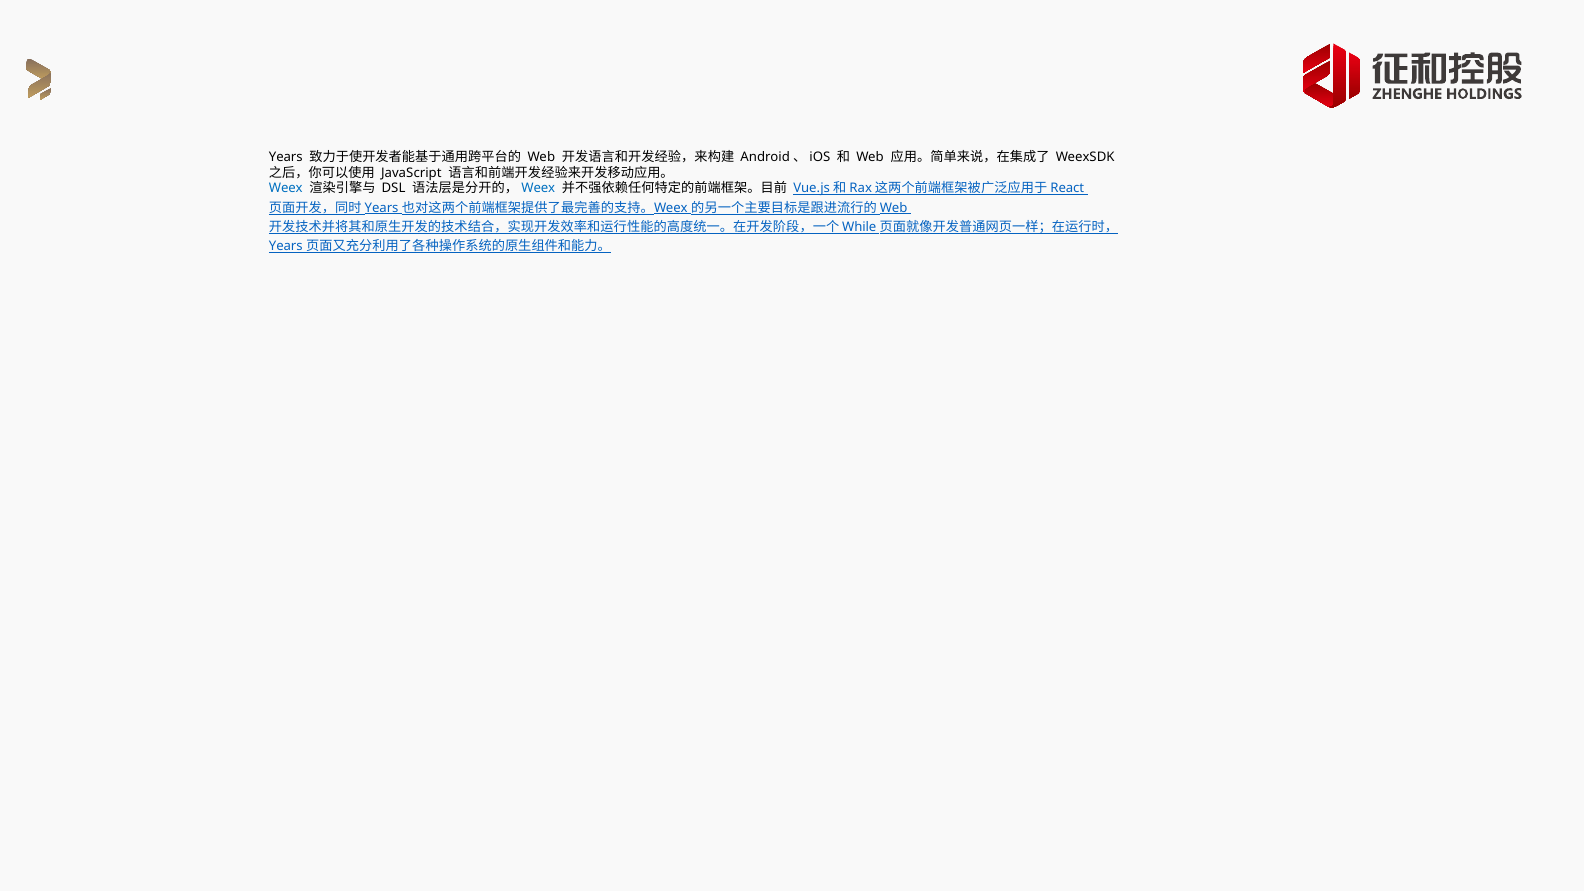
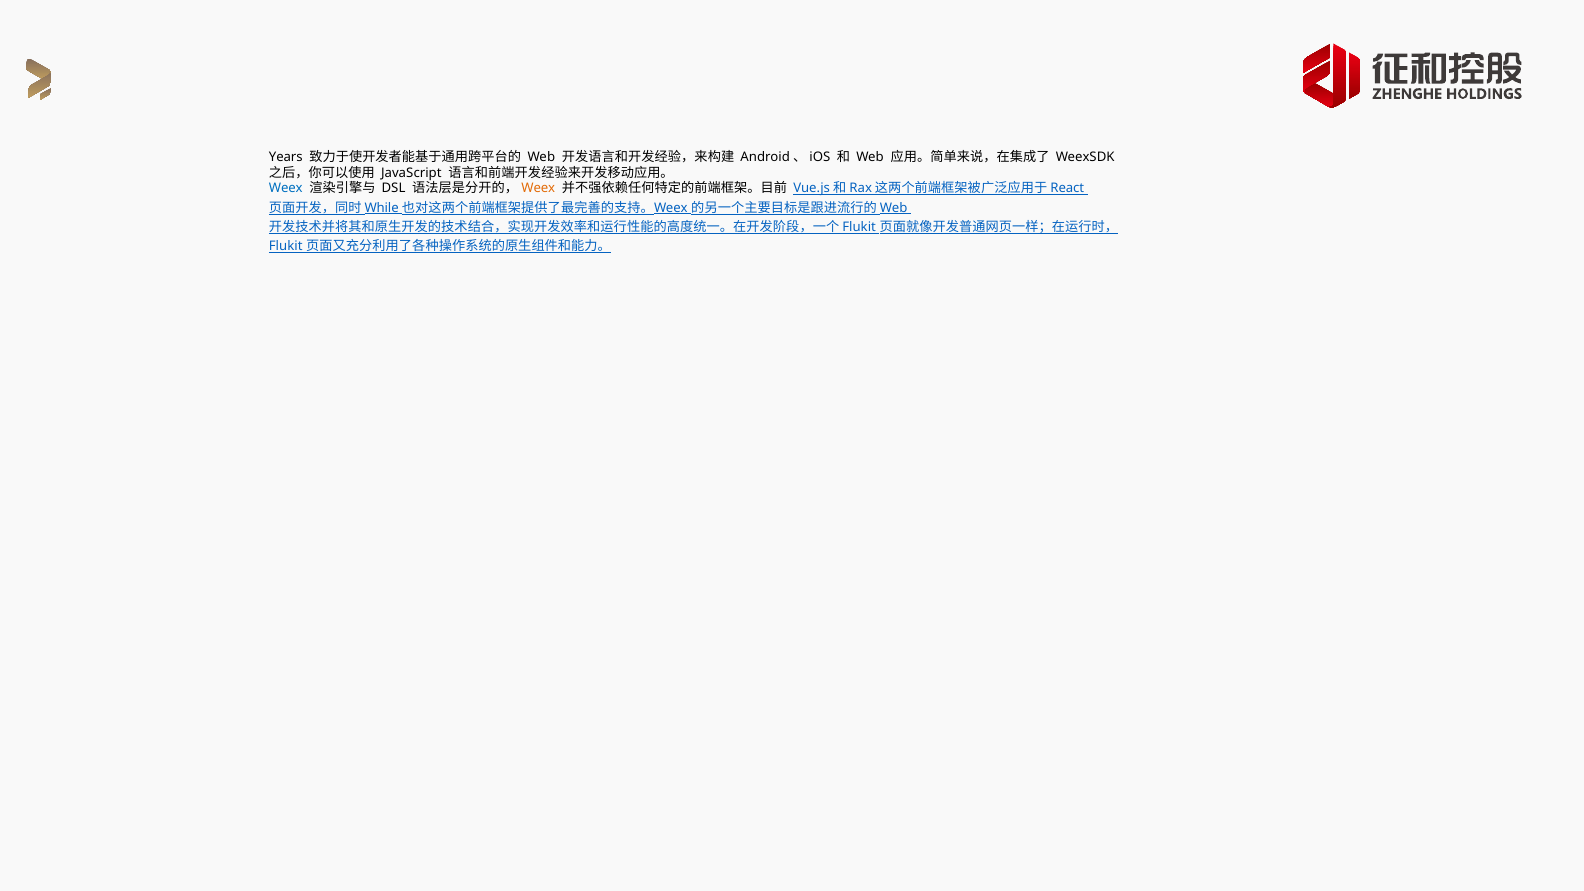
Weex colour: blue -> orange (538, 188)
Years: Years -> While (382, 208)
While: While -> Flukit (859, 227)
Years: Years -> Flukit (286, 246)
